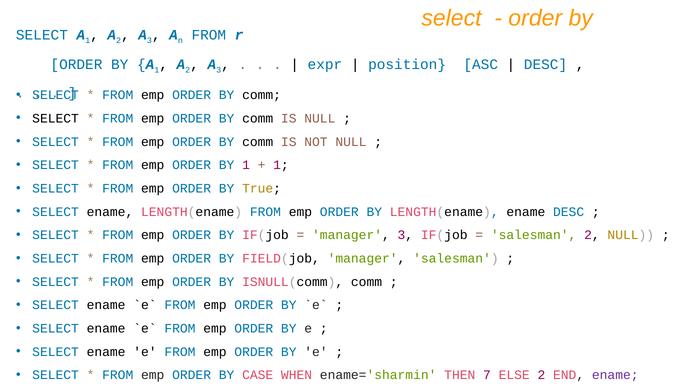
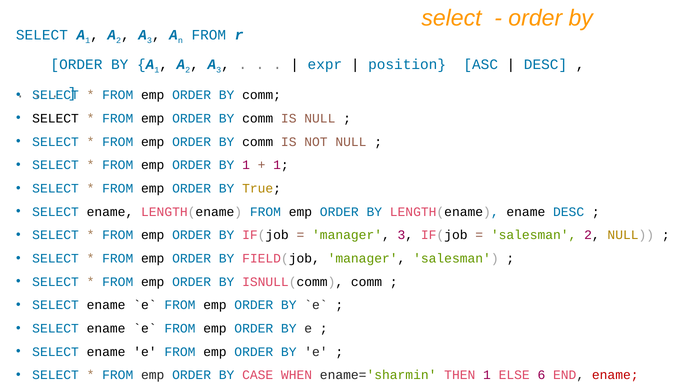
THEN 7: 7 -> 1 (487, 375)
ELSE 2: 2 -> 6 (541, 375)
ename colour: purple -> red (615, 375)
